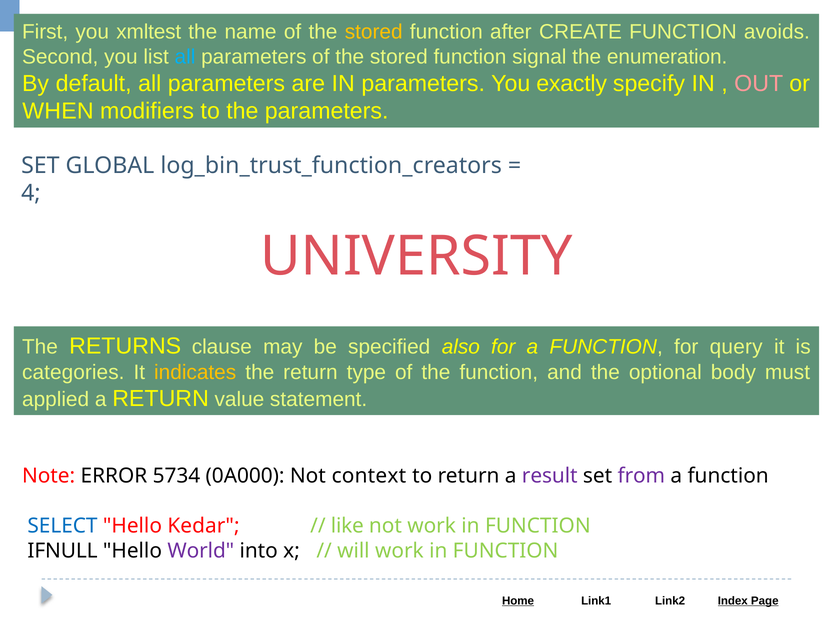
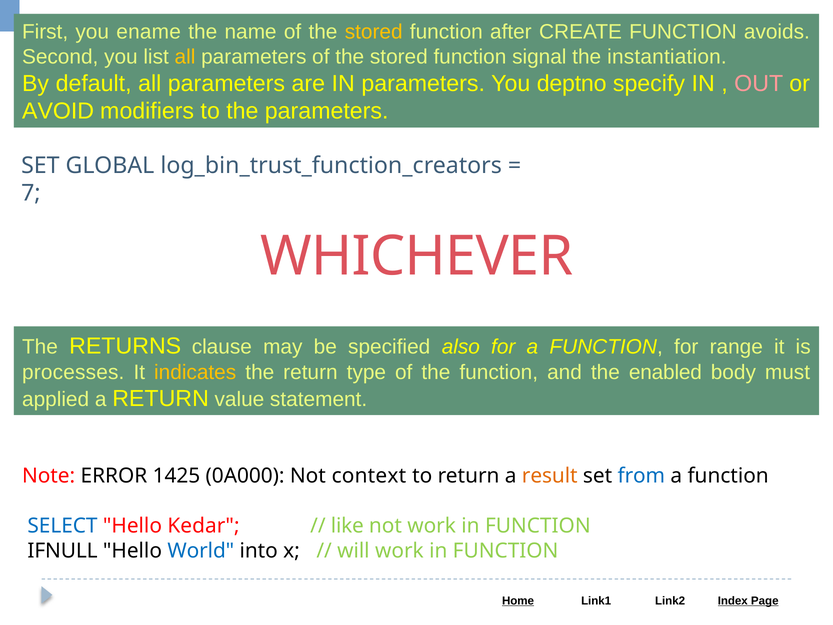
xmltest: xmltest -> ename (149, 32)
all colour: light blue -> yellow (185, 57)
enumeration: enumeration -> instantiation (667, 57)
exactly: exactly -> deptno (572, 83)
WHEN: WHEN -> AVOID (58, 111)
4: 4 -> 7 (31, 193)
UNIVERSITY: UNIVERSITY -> WHICHEVER (417, 257)
query: query -> range (736, 347)
categories: categories -> processes (73, 372)
optional: optional -> enabled (665, 372)
5734: 5734 -> 1425 (176, 476)
result colour: purple -> orange (550, 476)
from colour: purple -> blue (641, 476)
World colour: purple -> blue (201, 551)
